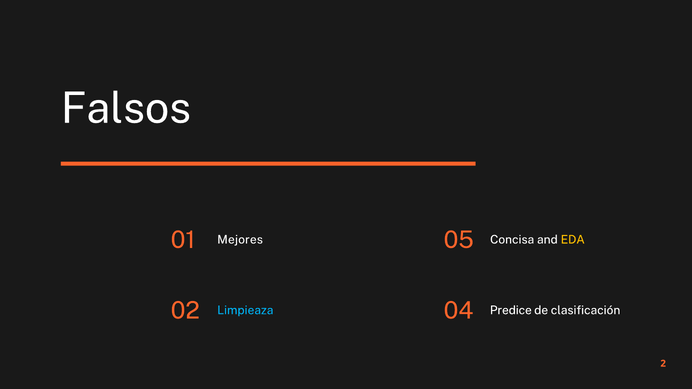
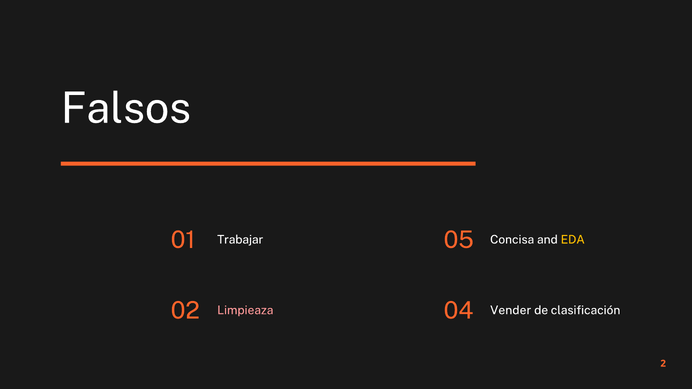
Mejores: Mejores -> Trabajar (240, 240)
Limpieaza colour: light blue -> pink (245, 310)
Predice: Predice -> Vender (511, 310)
